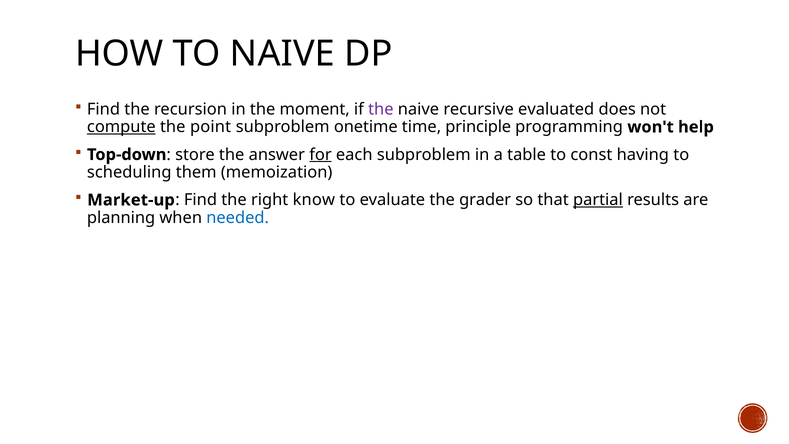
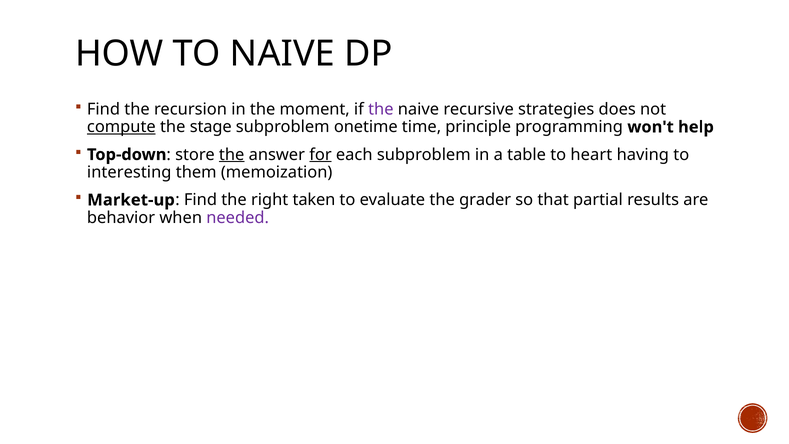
evaluated: evaluated -> strategies (556, 109)
point: point -> stage (211, 127)
the underline: none -> present (232, 155)
const: const -> heart (591, 155)
scheduling: scheduling -> interesting (129, 172)
know: know -> taken (314, 200)
partial underline: present -> none (598, 200)
planning: planning -> behavior (121, 218)
needed colour: blue -> purple (238, 218)
